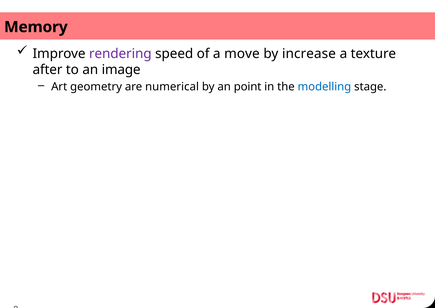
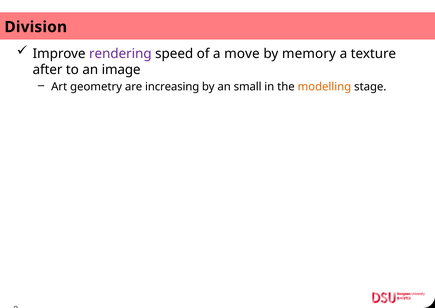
Memory: Memory -> Division (36, 27)
increase: increase -> memory (309, 54)
numerical: numerical -> increasing (172, 87)
point: point -> small (248, 87)
modelling colour: blue -> orange (324, 87)
